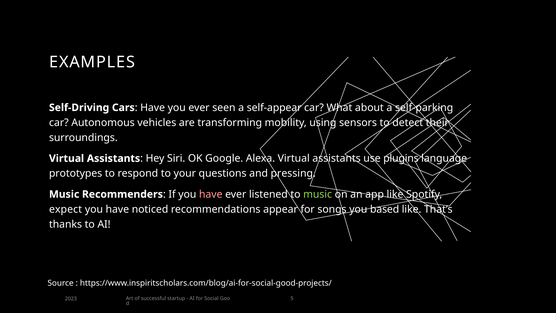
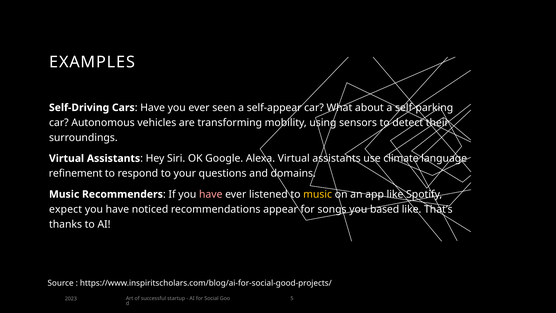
plugins: plugins -> climate (401, 158)
prototypes: prototypes -> refinement (76, 173)
pressing: pressing -> domains (293, 173)
music colour: light green -> yellow (318, 194)
